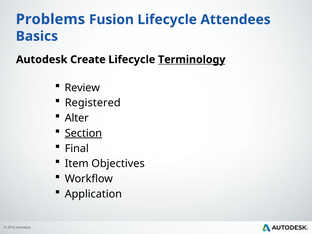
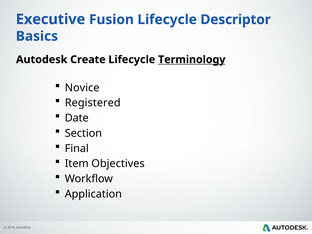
Problems: Problems -> Executive (51, 19)
Attendees: Attendees -> Descriptor (236, 20)
Review: Review -> Novice (82, 88)
Alter: Alter -> Date (77, 118)
Section underline: present -> none (83, 133)
